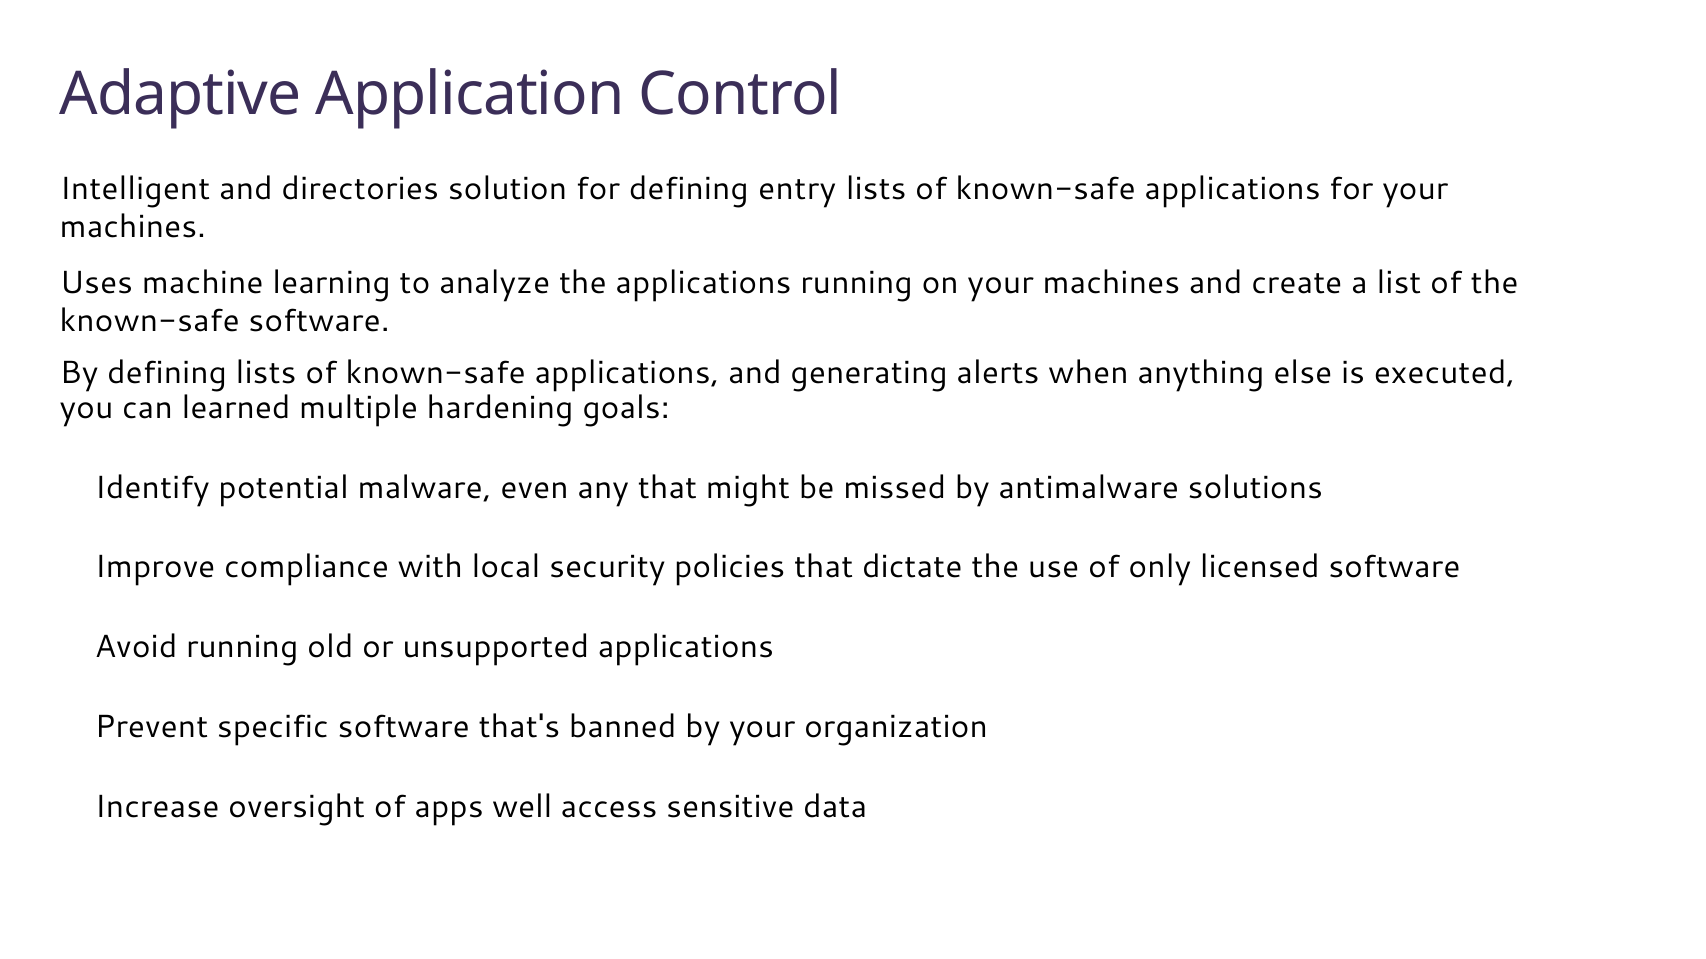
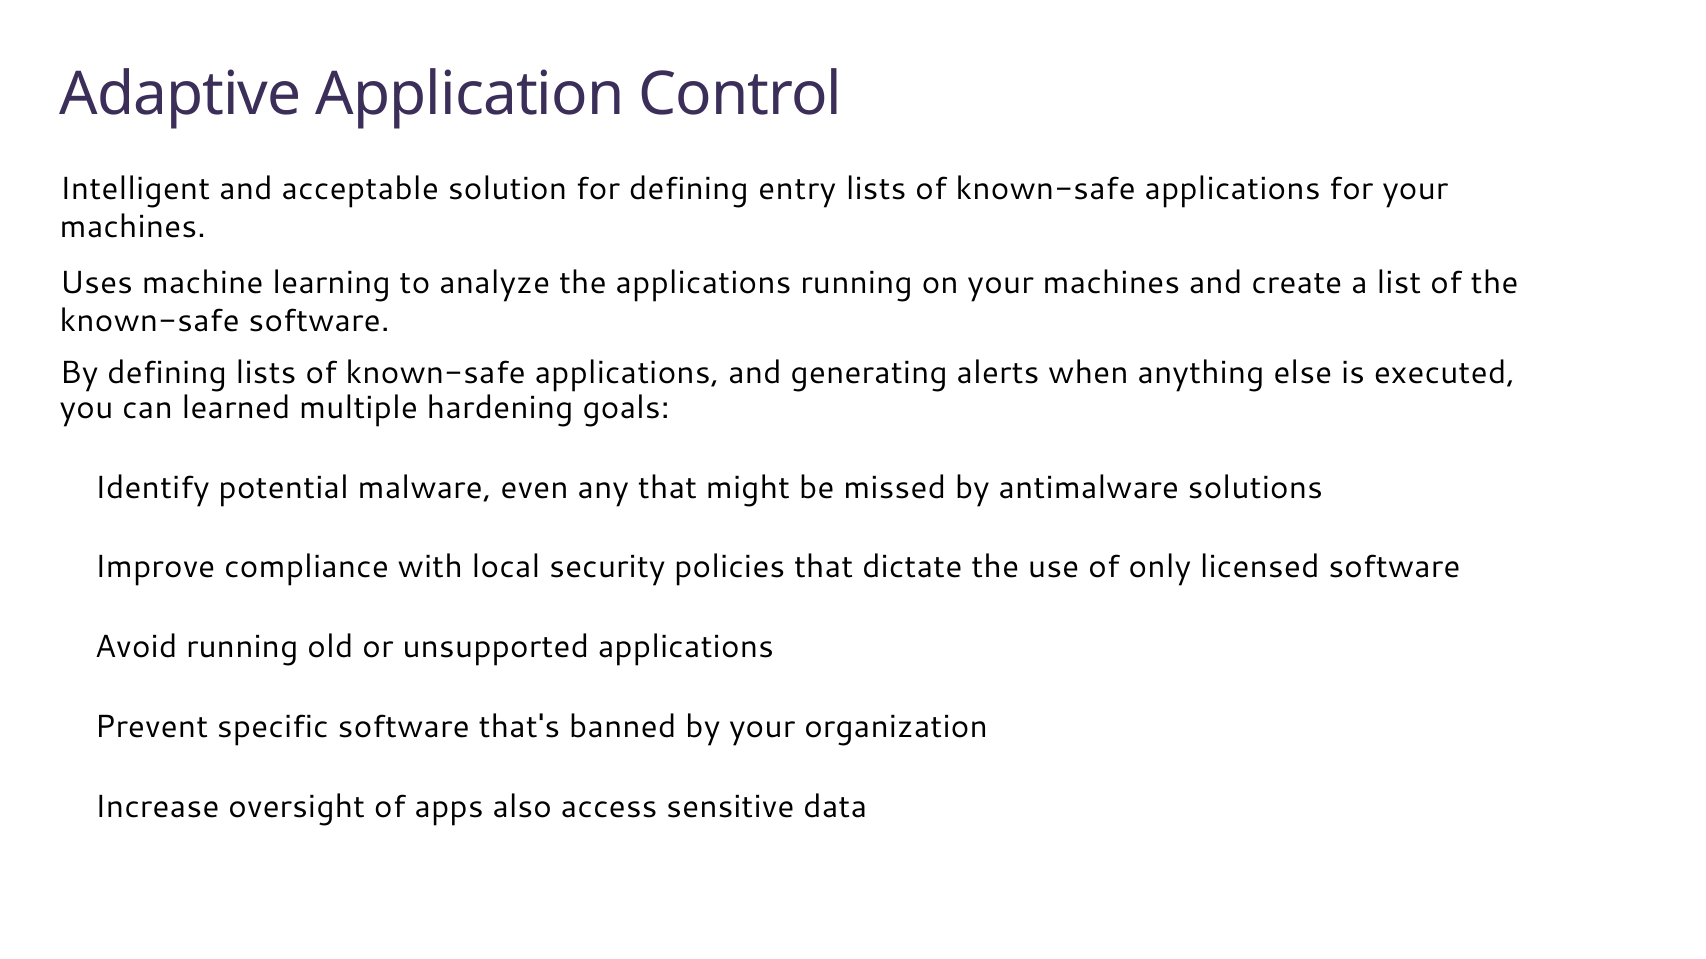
directories: directories -> acceptable (360, 189)
well: well -> also (522, 807)
